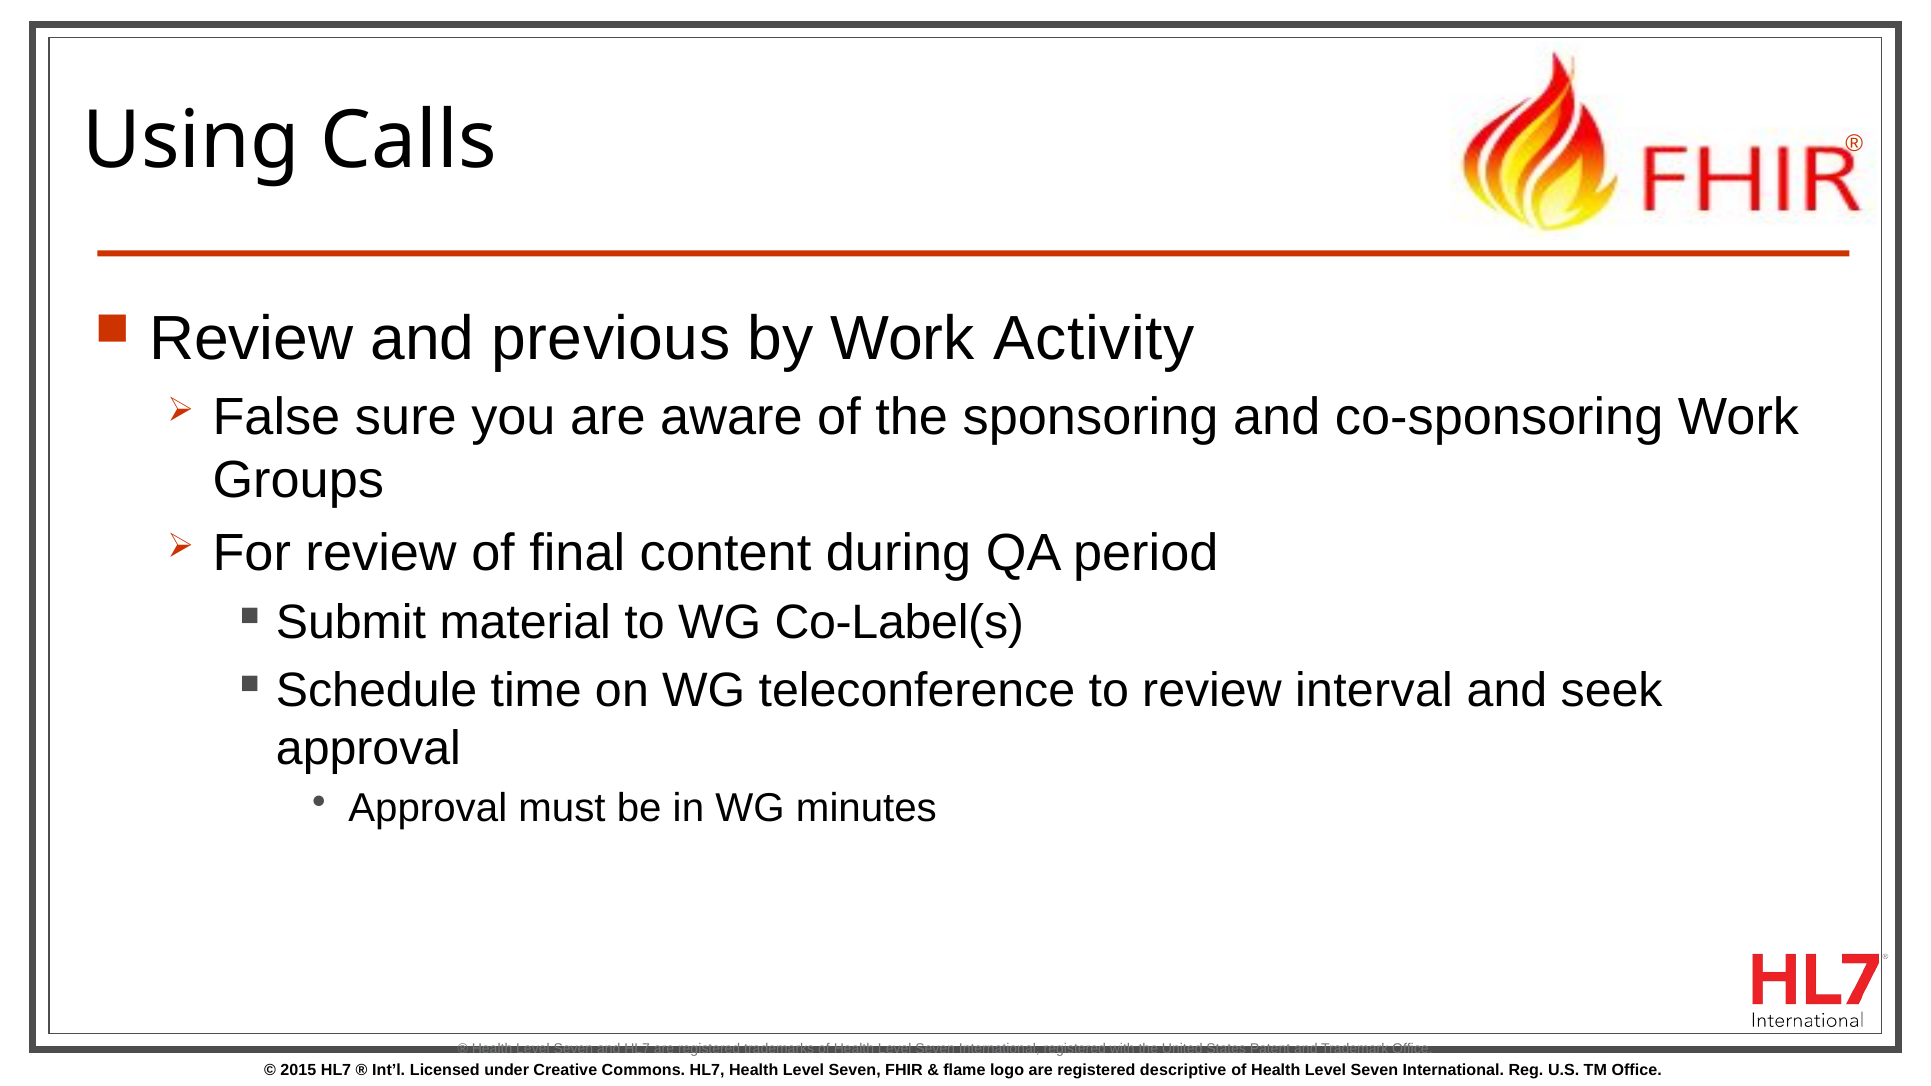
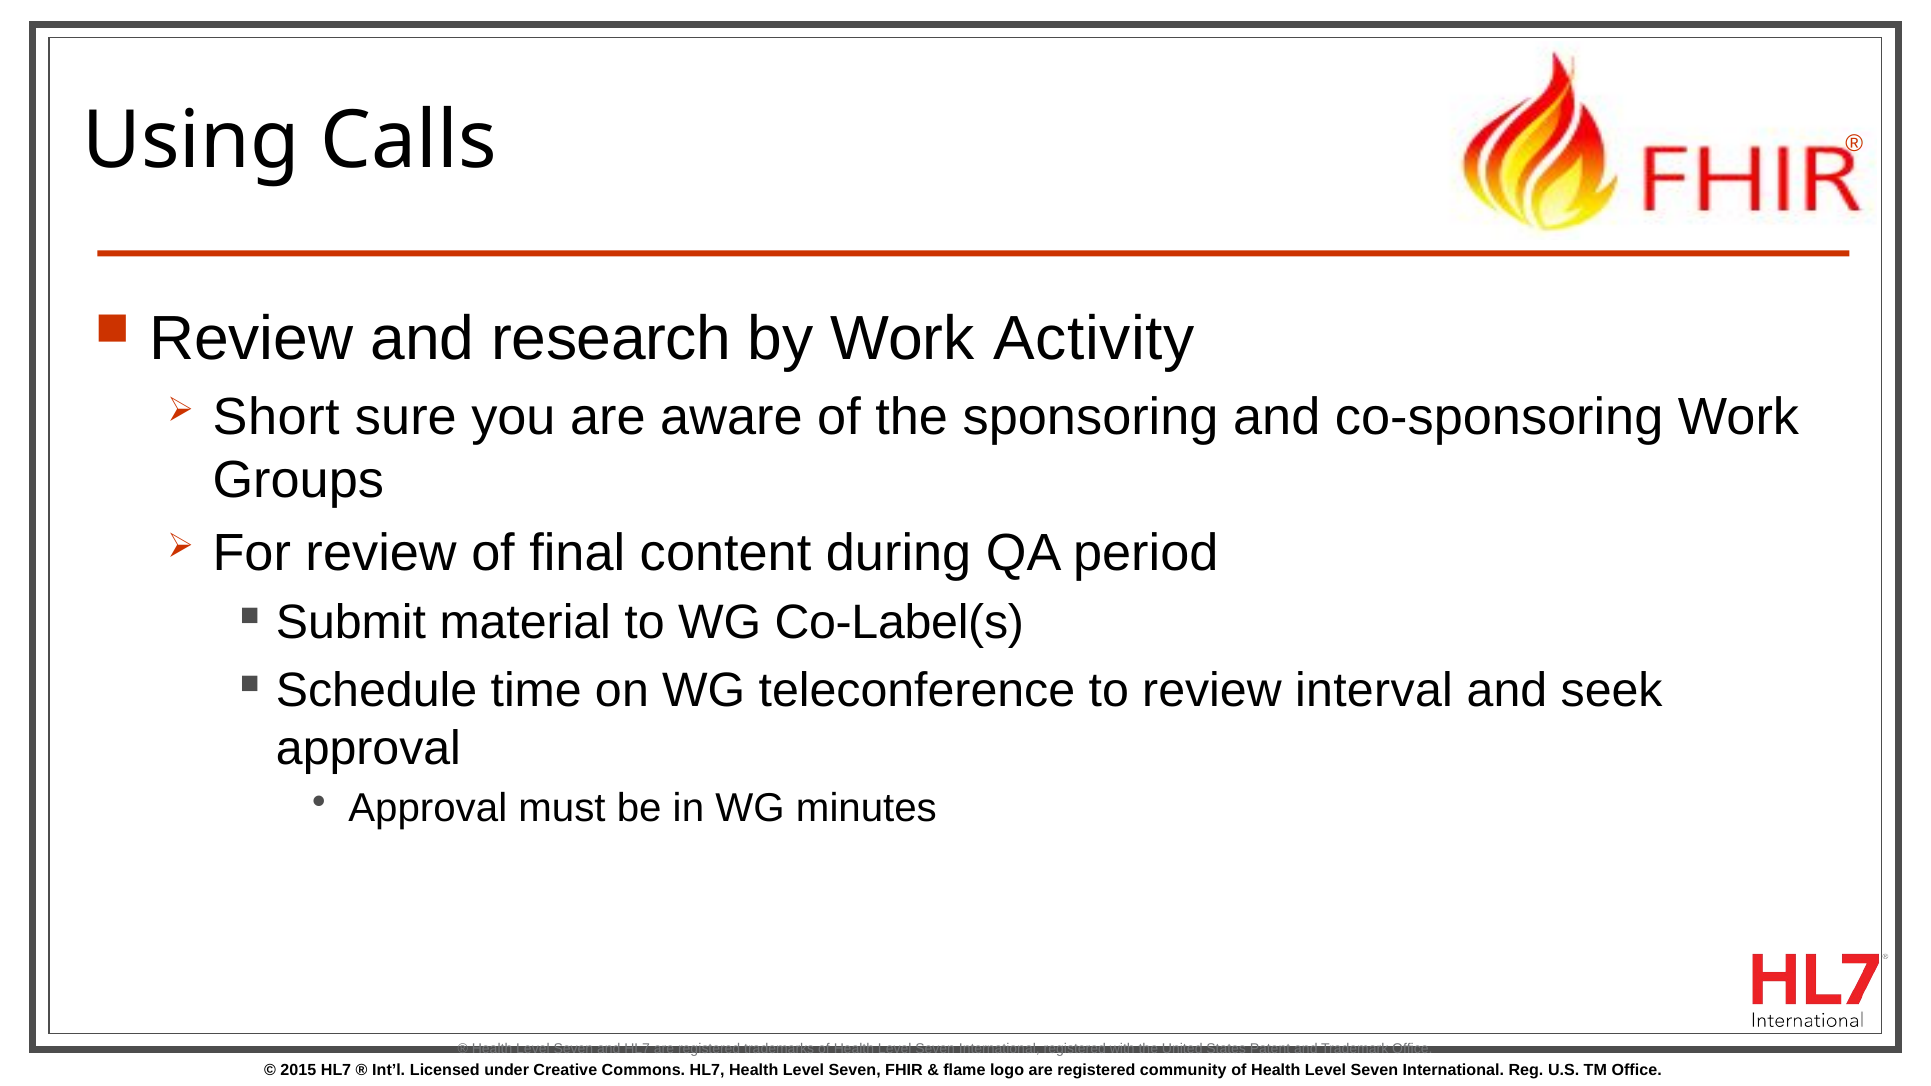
previous: previous -> research (611, 339)
False: False -> Short (276, 417)
descriptive: descriptive -> community (1183, 1070)
